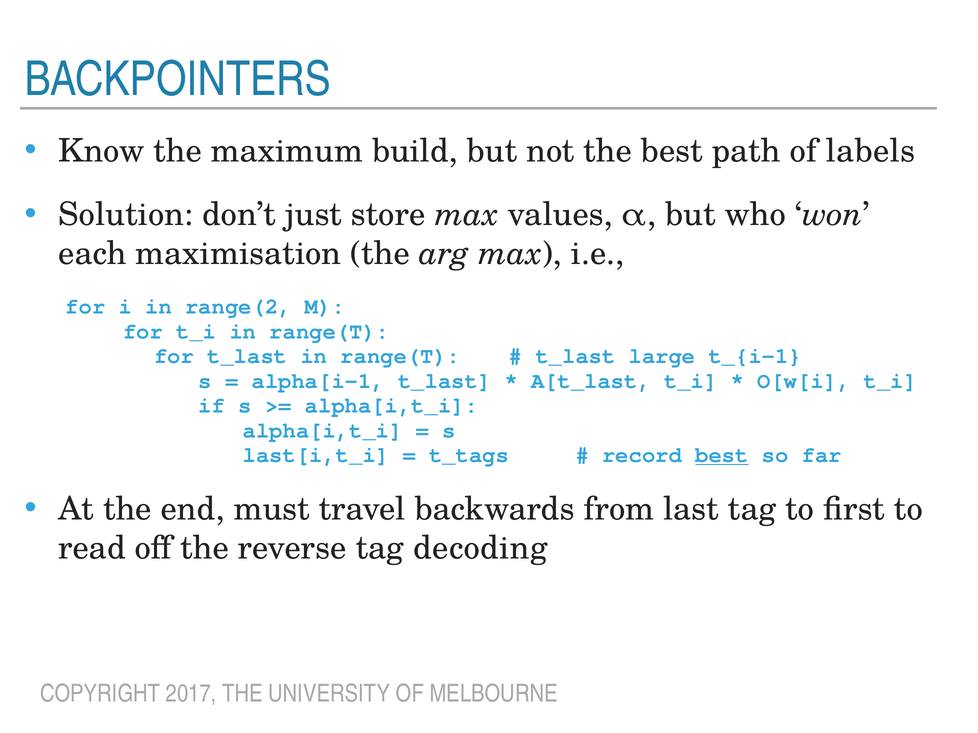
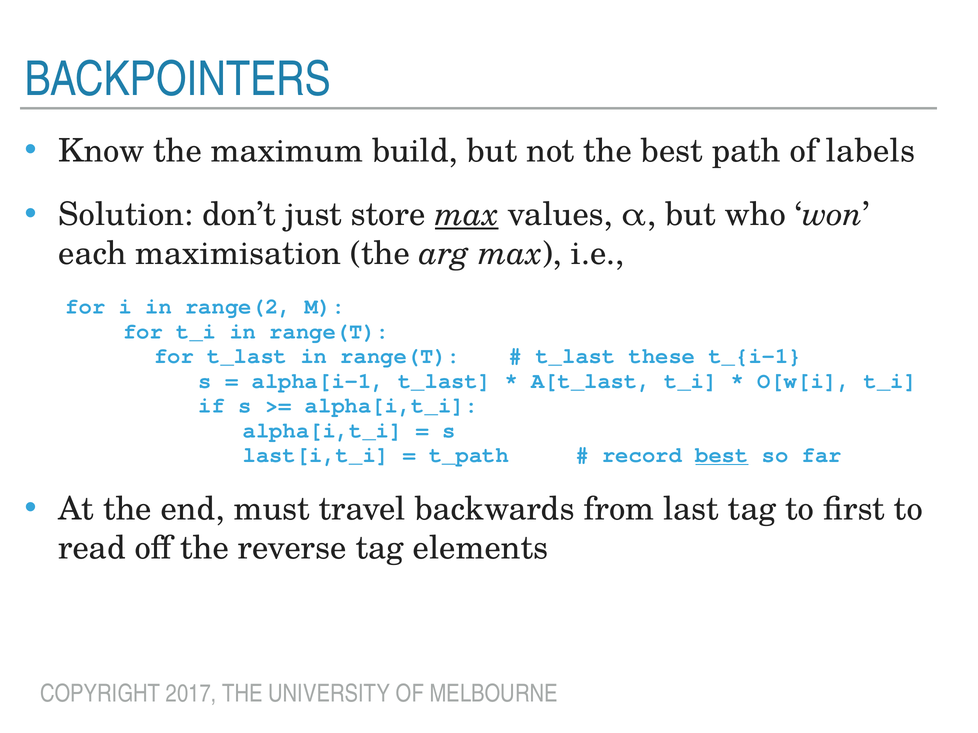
max underline: none -> present (467, 215)
large: large -> these (662, 356)
t_tags: t_tags -> t_path (469, 455)
decoding: decoding -> elements (481, 548)
